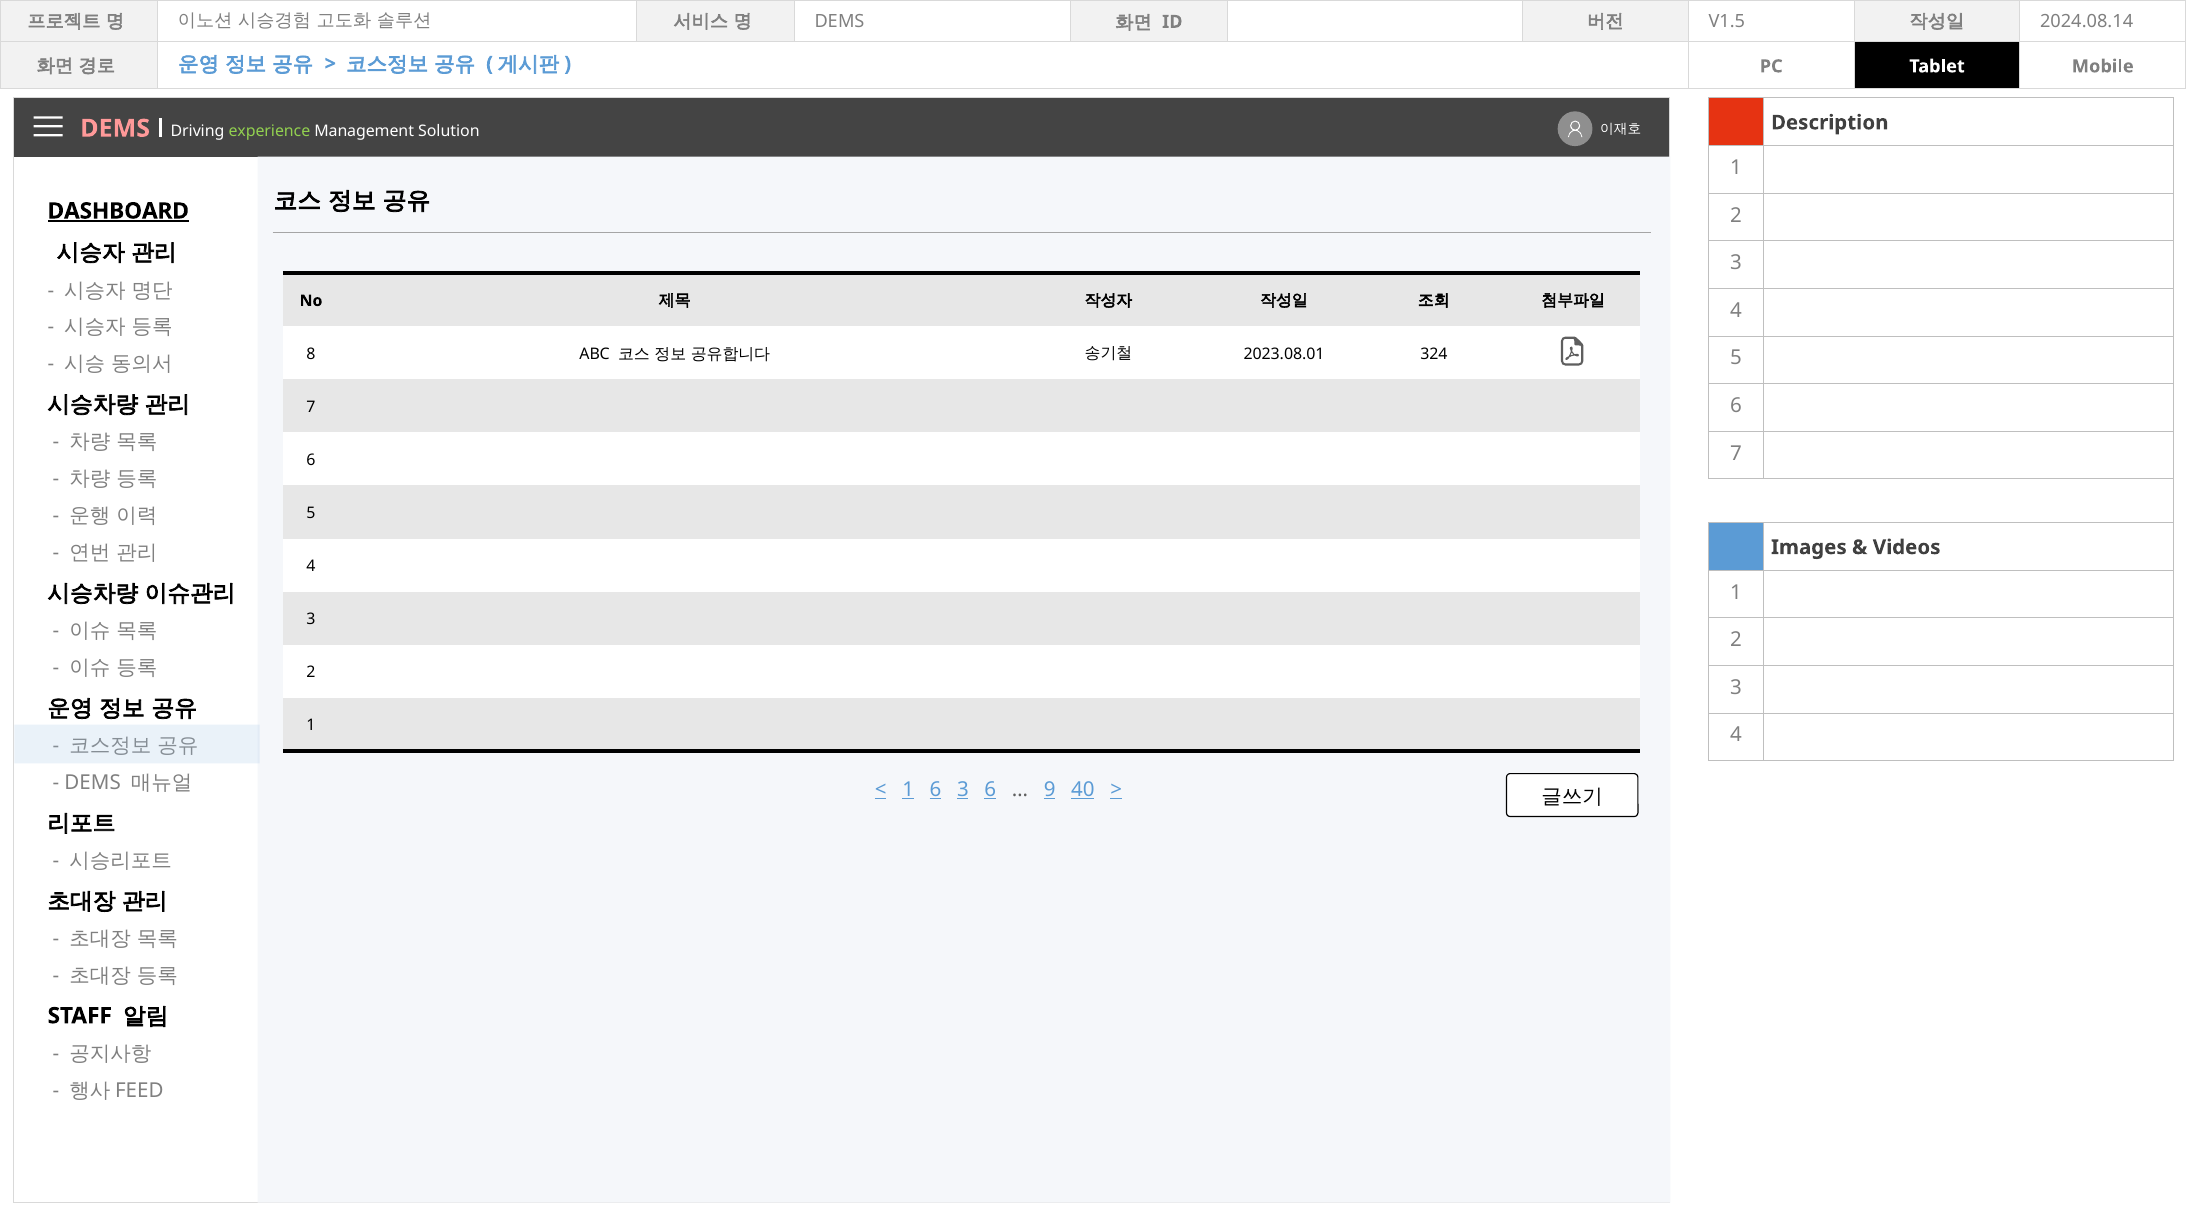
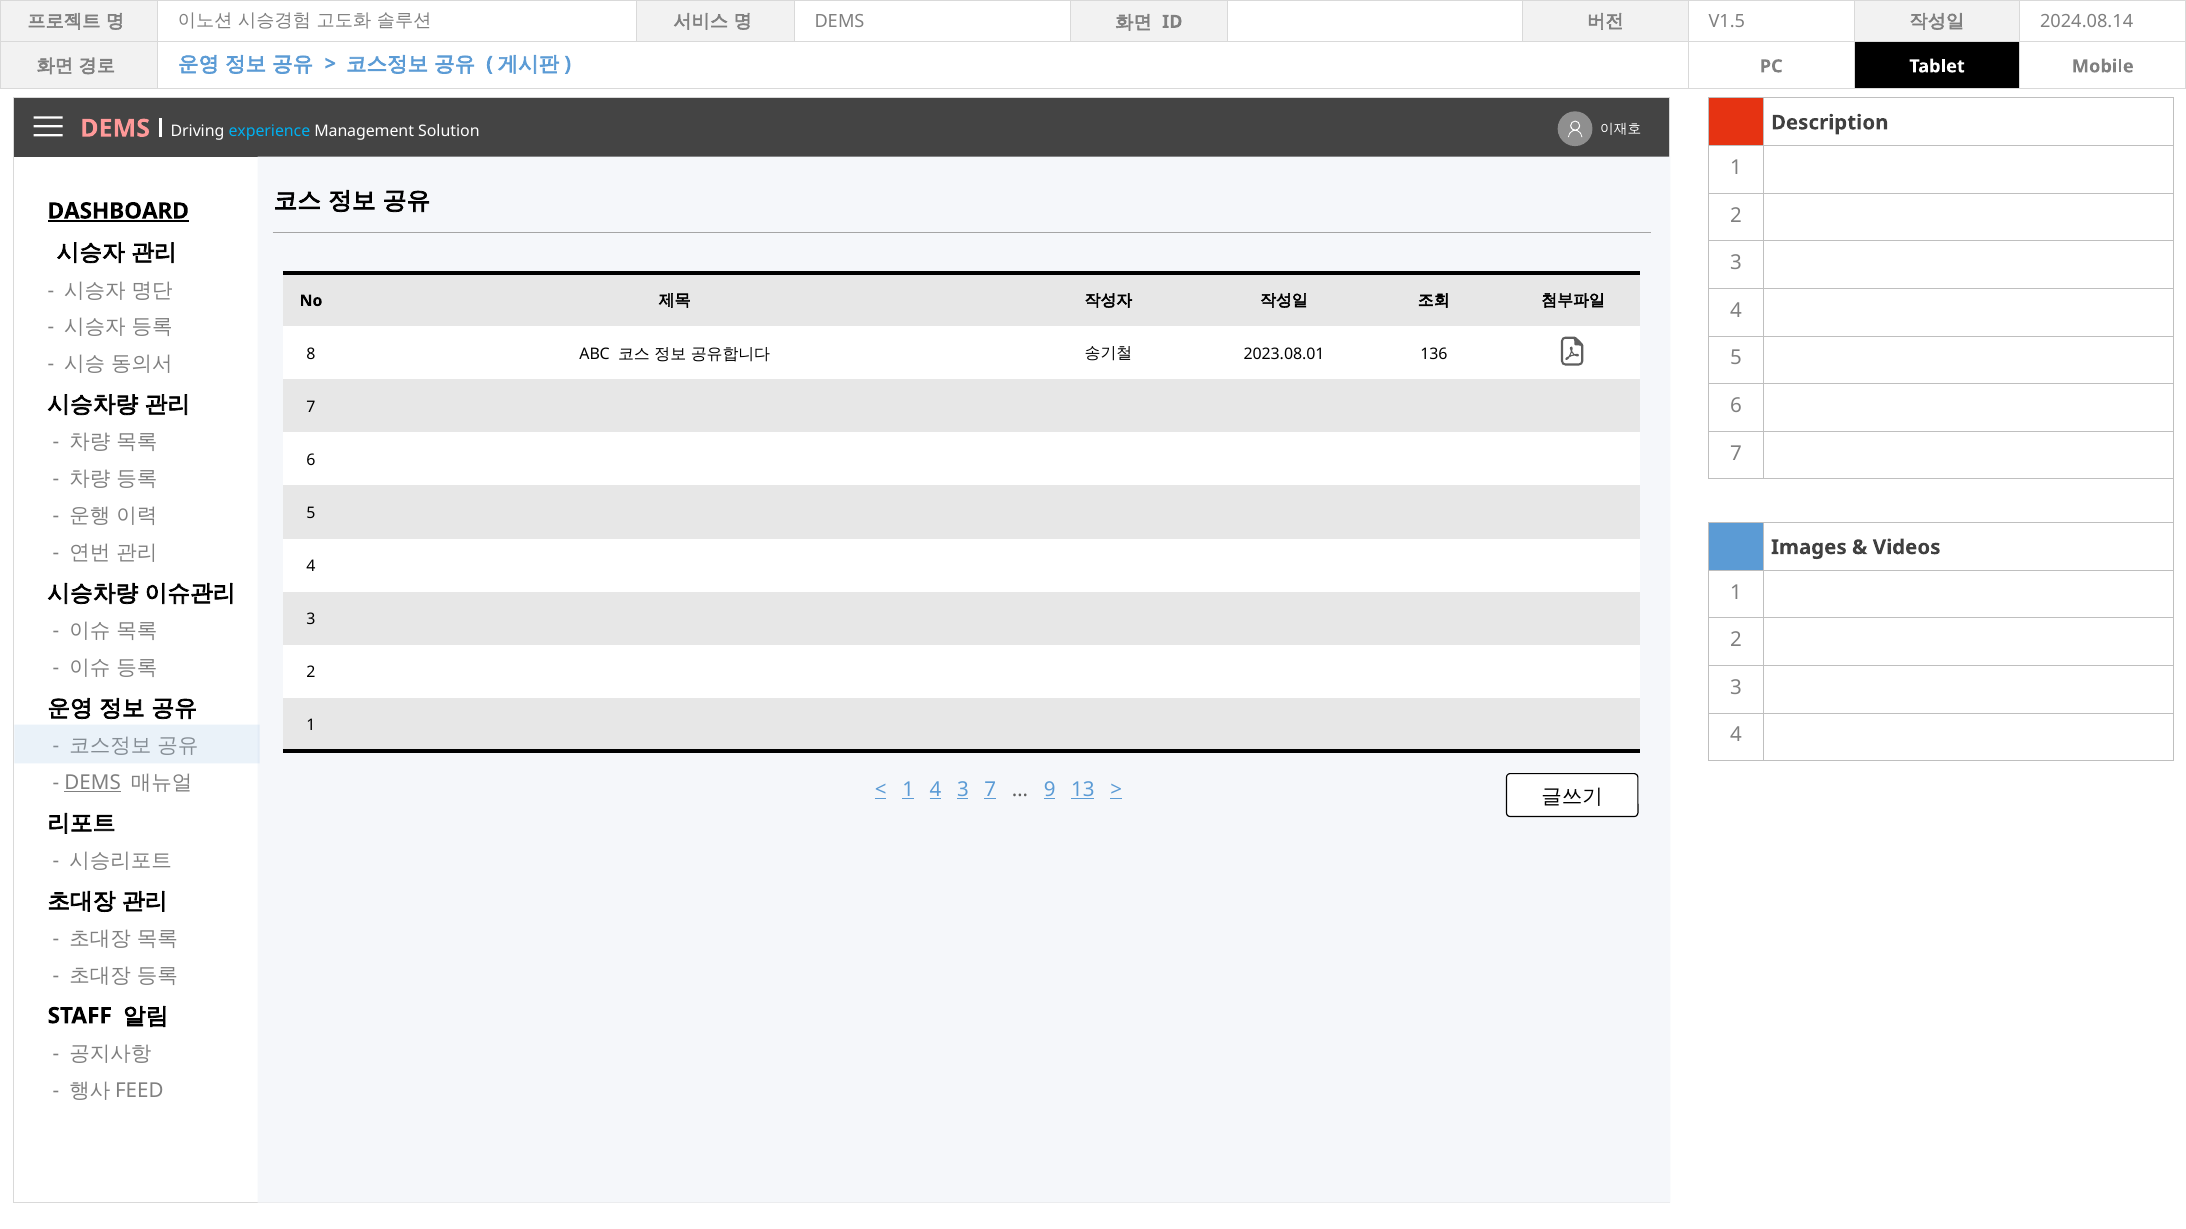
experience colour: light green -> light blue (269, 132)
324: 324 -> 136 (1434, 354)
DEMS underline: none -> present (93, 783)
1 6: 6 -> 4 (936, 790)
3 6: 6 -> 7 (990, 790)
40: 40 -> 13 (1083, 790)
